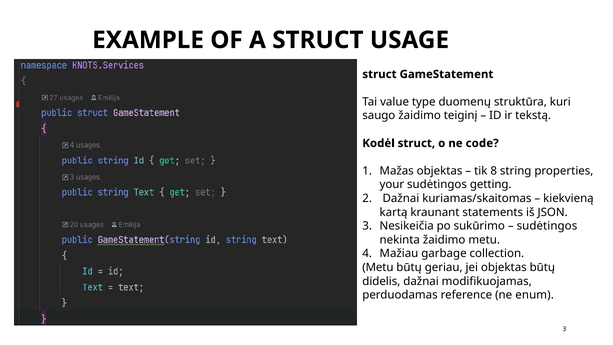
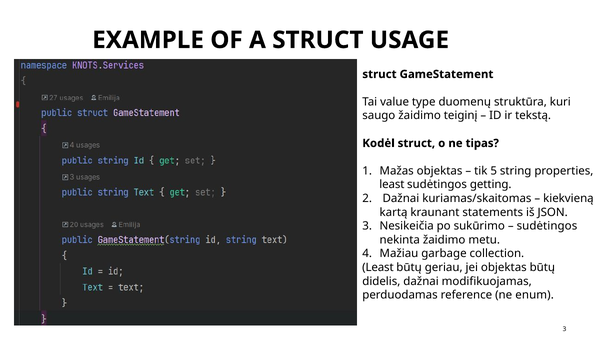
code: code -> tipas (482, 143)
8: 8 -> 5 (494, 171)
your: your -> least (392, 185)
Metu: Metu -> Least (378, 267)
